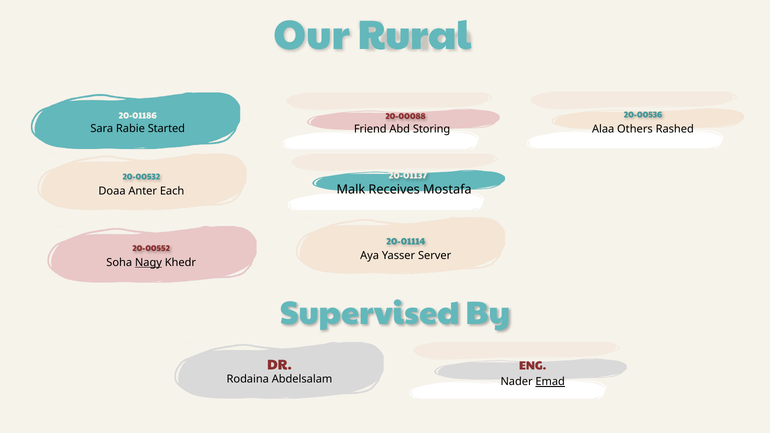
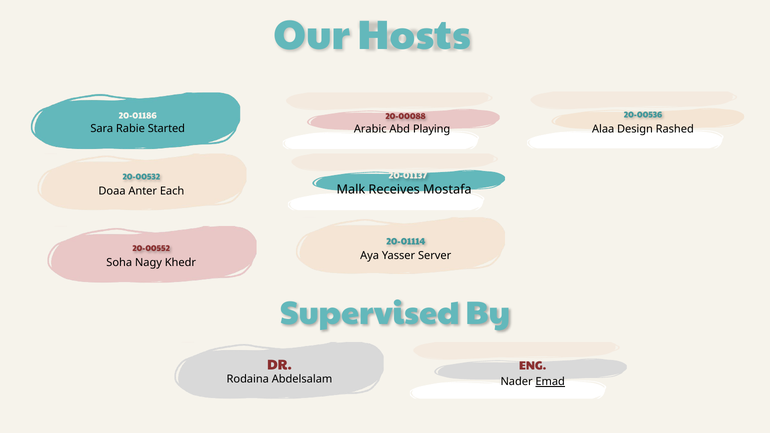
Rural: Rural -> Hosts (414, 36)
Friend: Friend -> Arabic (370, 129)
Storing: Storing -> Playing (432, 129)
Others: Others -> Design (635, 129)
Nagy underline: present -> none (148, 263)
